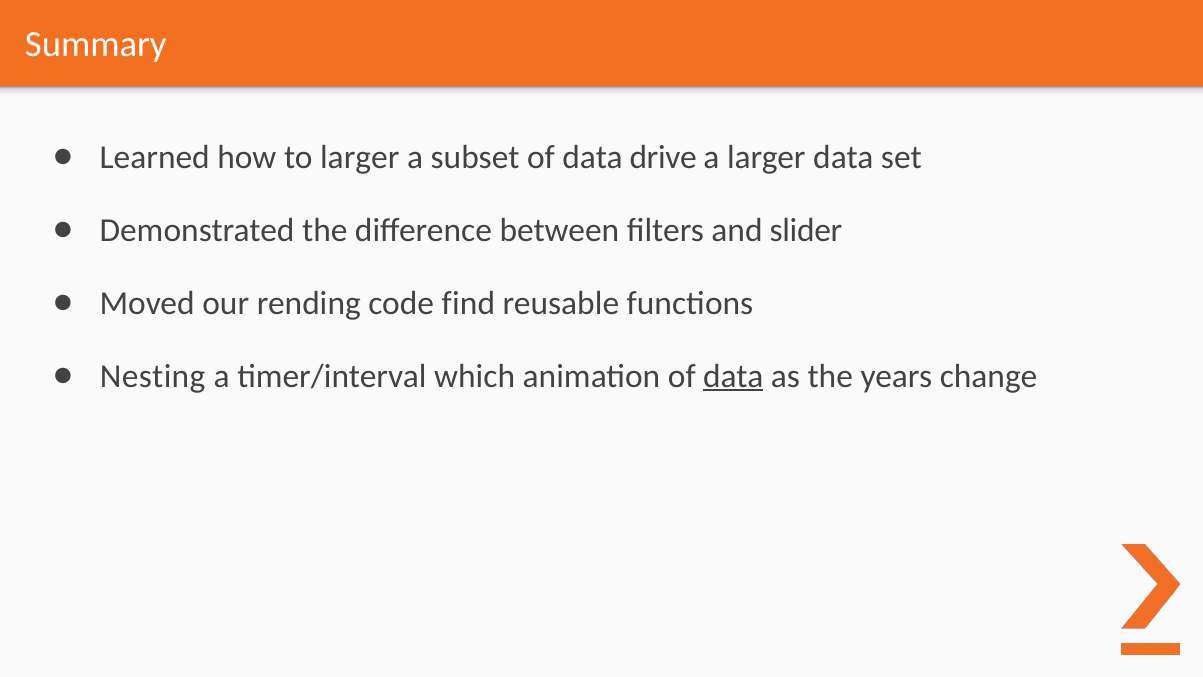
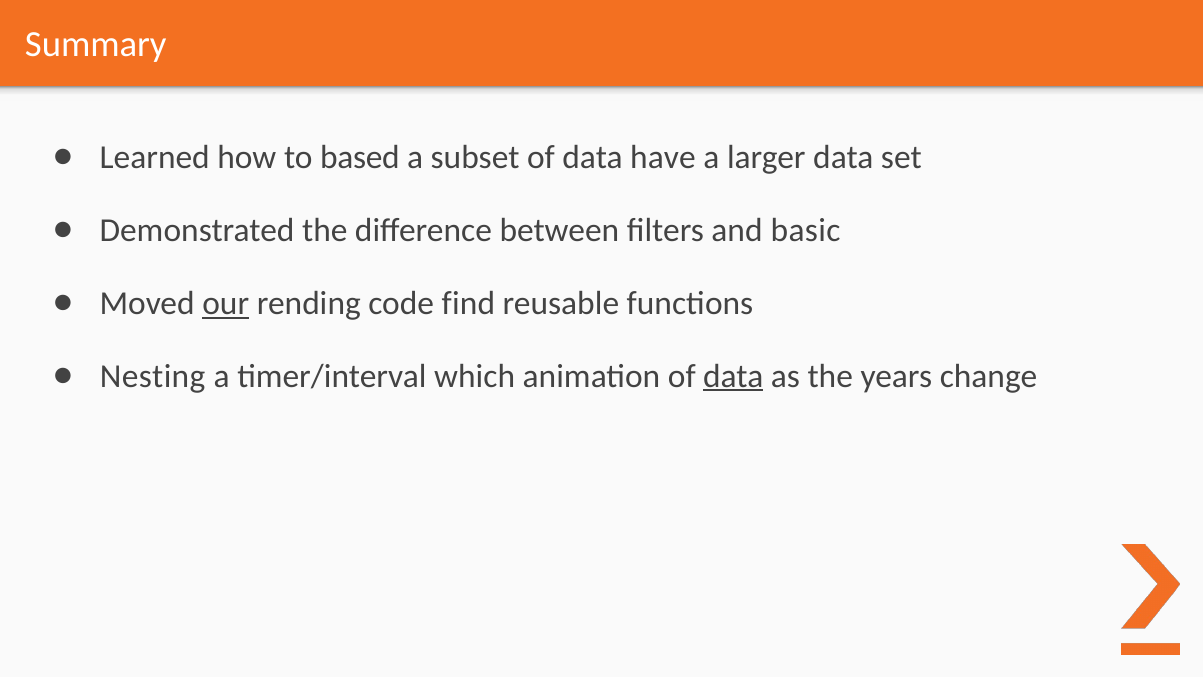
to larger: larger -> based (360, 157)
drive: drive -> have (663, 157)
slider: slider -> basic (806, 230)
our underline: none -> present (226, 303)
